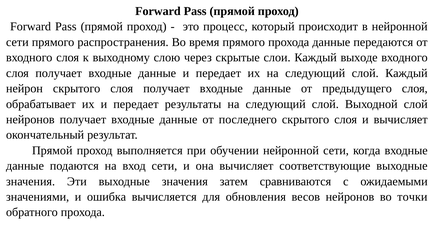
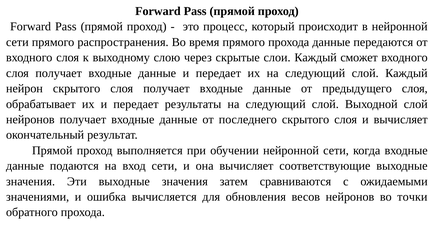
выходе: выходе -> сможет (359, 58)
